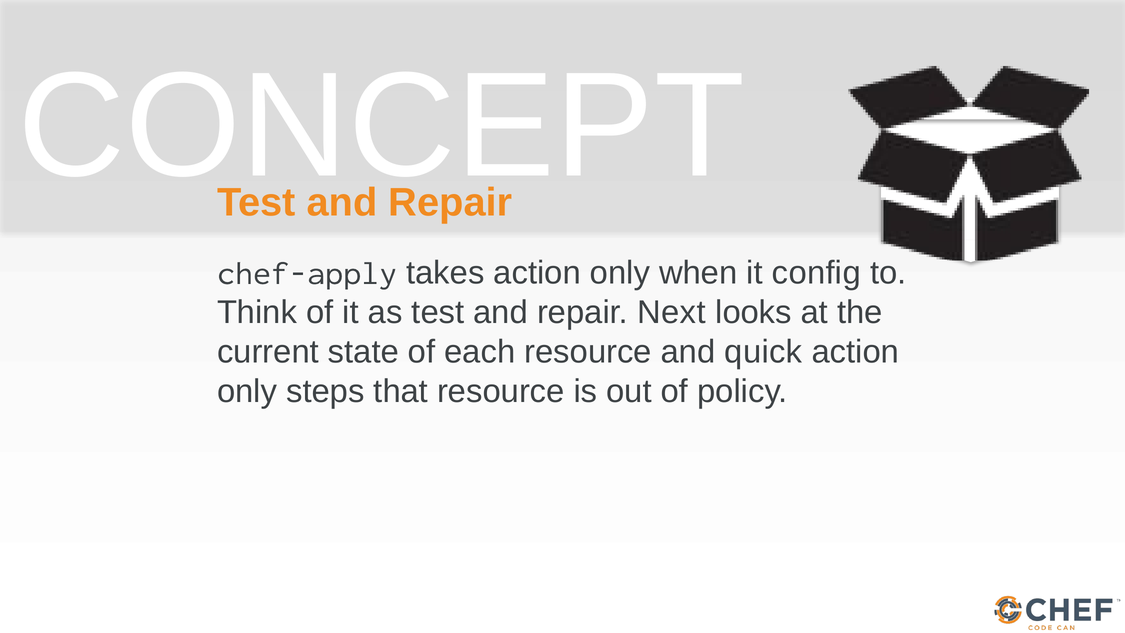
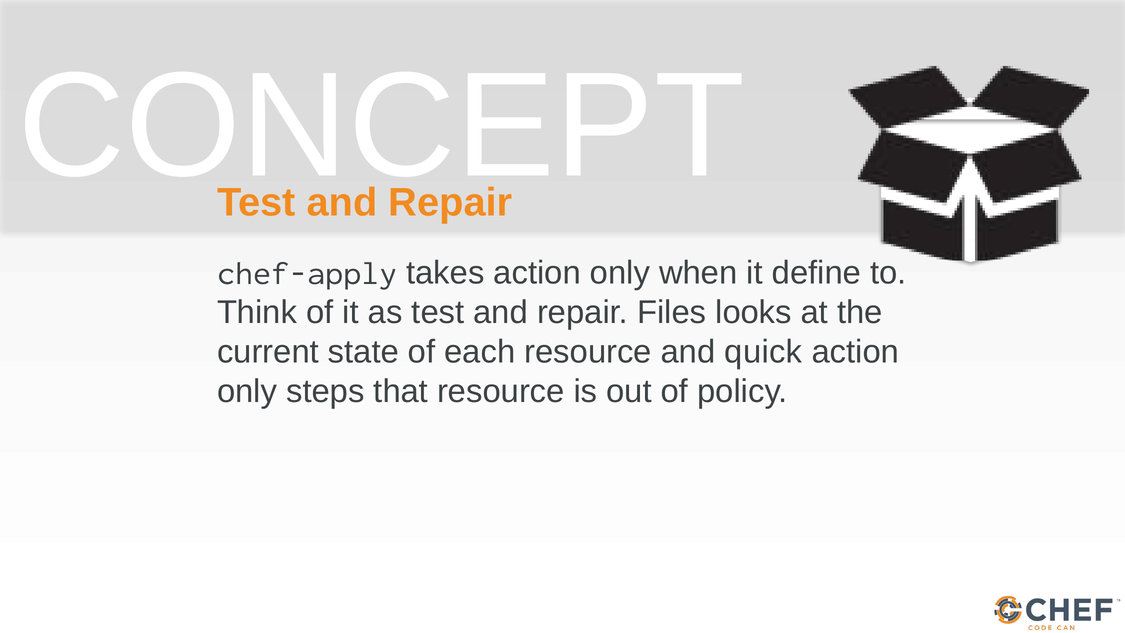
config: config -> define (816, 273)
Next: Next -> Files (672, 312)
